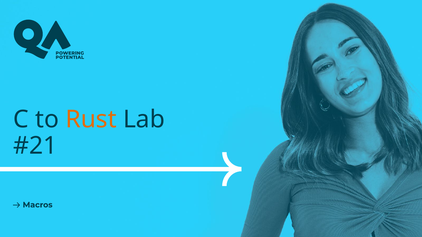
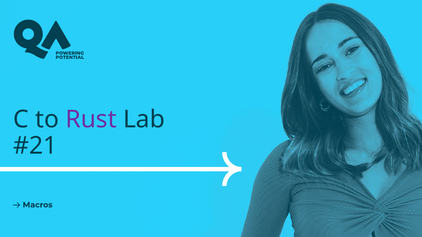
Rust colour: orange -> purple (91, 119)
